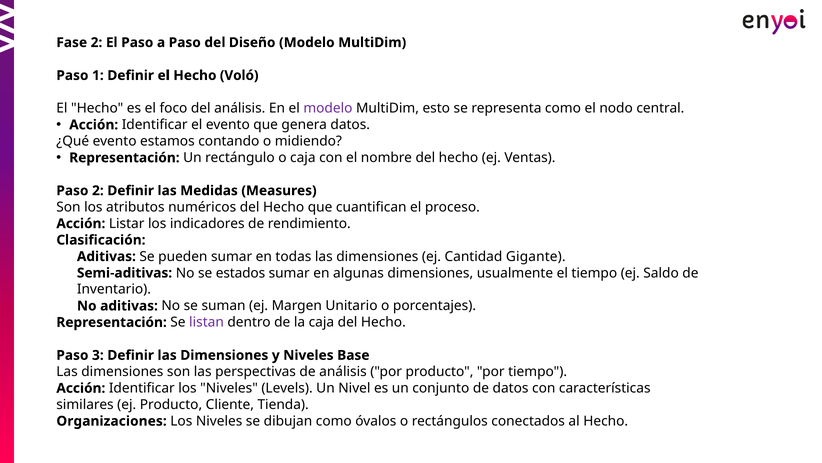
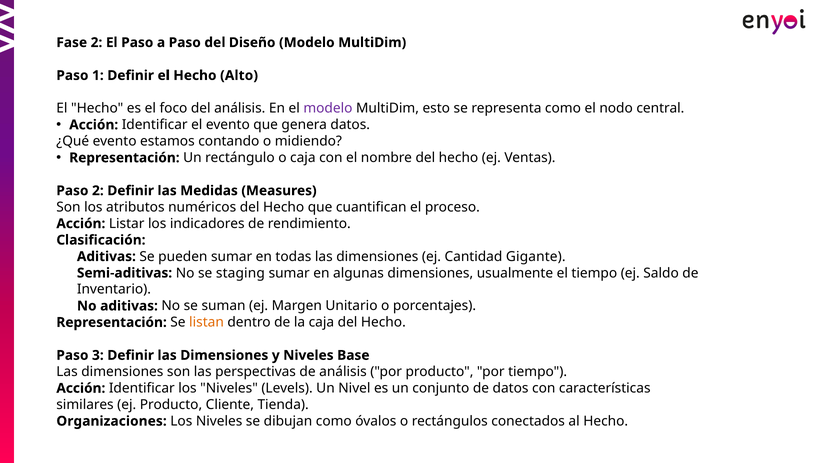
Voló: Voló -> Alto (239, 75)
estados: estados -> staging (240, 273)
listan colour: purple -> orange (206, 322)
